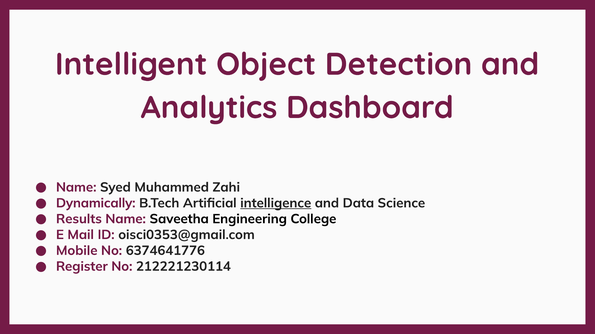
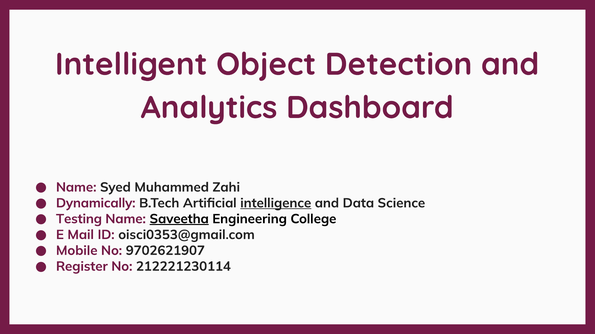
Results: Results -> Testing (79, 219)
Saveetha underline: none -> present (179, 219)
6374641776: 6374641776 -> 9702621907 (165, 251)
